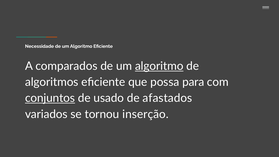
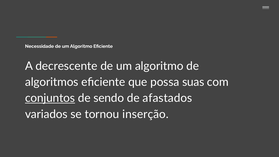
comparados: comparados -> decrescente (66, 66)
algoritmo underline: present -> none (159, 66)
para: para -> suas (193, 82)
usado: usado -> sendo (109, 98)
